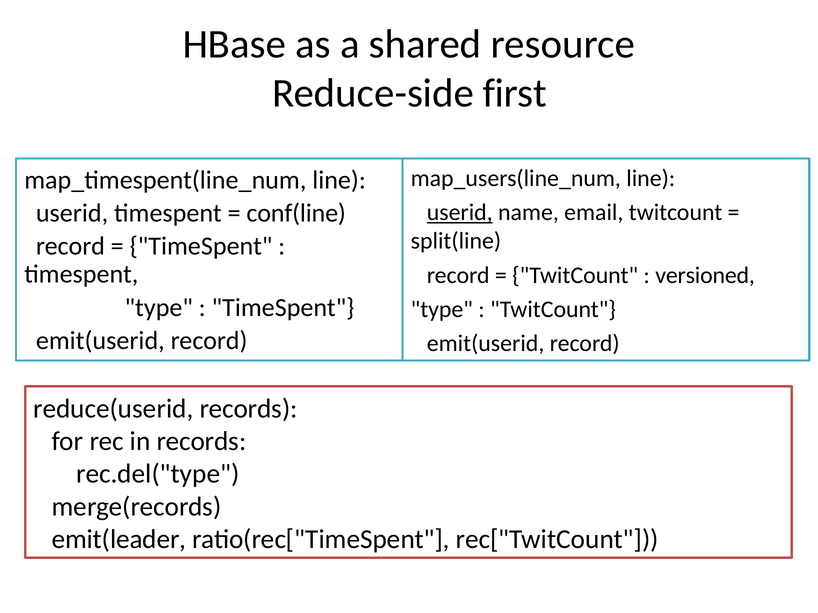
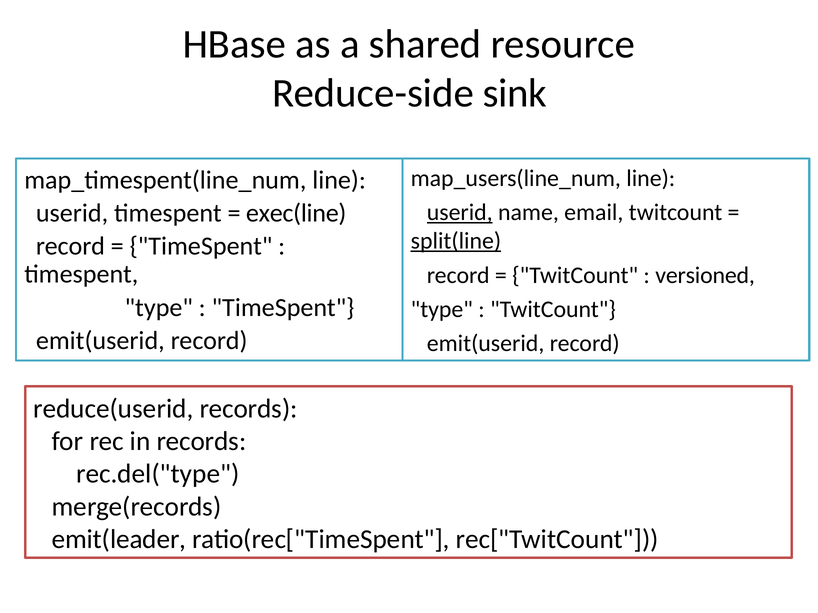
first: first -> sink (515, 93)
conf(line: conf(line -> exec(line (296, 213)
split(line underline: none -> present (456, 241)
